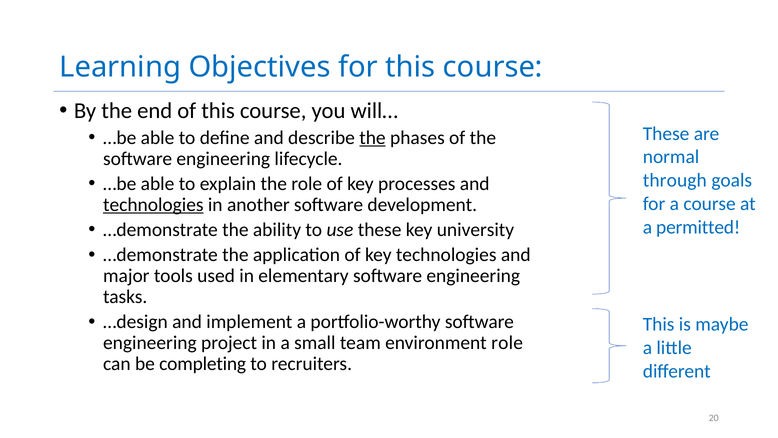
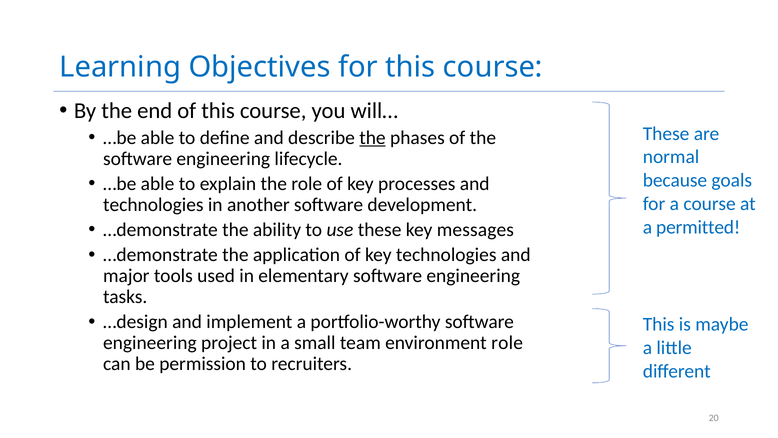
through: through -> because (675, 180)
technologies underline: present -> none (153, 205)
university: university -> messages (475, 230)
completing: completing -> permission (203, 364)
